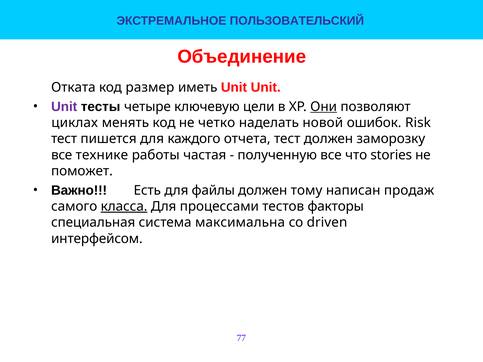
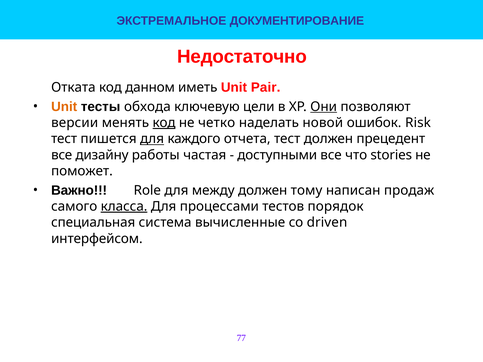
ПОЛЬЗОВАТЕЛЬСКИЙ: ПОЛЬЗОВАТЕЛЬСКИЙ -> ДОКУМЕНТИРОВАНИЕ (297, 21)
Объединение: Объединение -> Недостаточно (242, 57)
размер: размер -> данном (150, 87)
Unit Unit: Unit -> Pair (266, 87)
Unit colour: purple -> orange (64, 107)
четыре: четыре -> обхода (147, 107)
циклах: циклах -> версии (75, 123)
код underline: none -> present (164, 123)
для underline: none -> present (152, 139)
заморозку: заморозку -> прецедент (391, 139)
технике: технике -> дизайну (102, 155)
полученную: полученную -> доступными (277, 155)
Есть: Есть -> Role (147, 190)
файлы: файлы -> между (213, 190)
факторы: факторы -> порядок (336, 207)
максимальна: максимальна -> вычисленные (240, 223)
